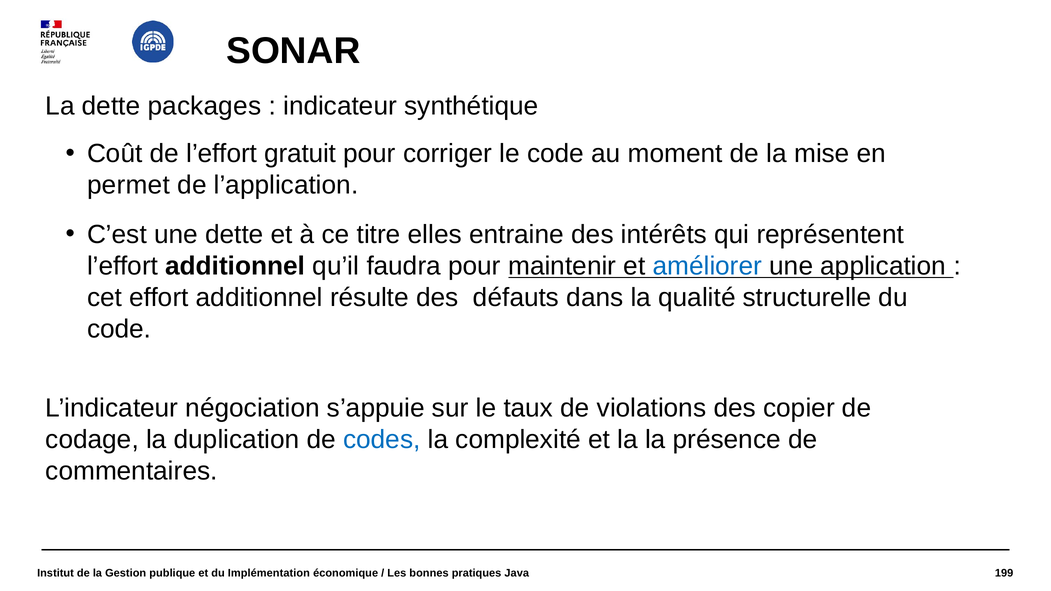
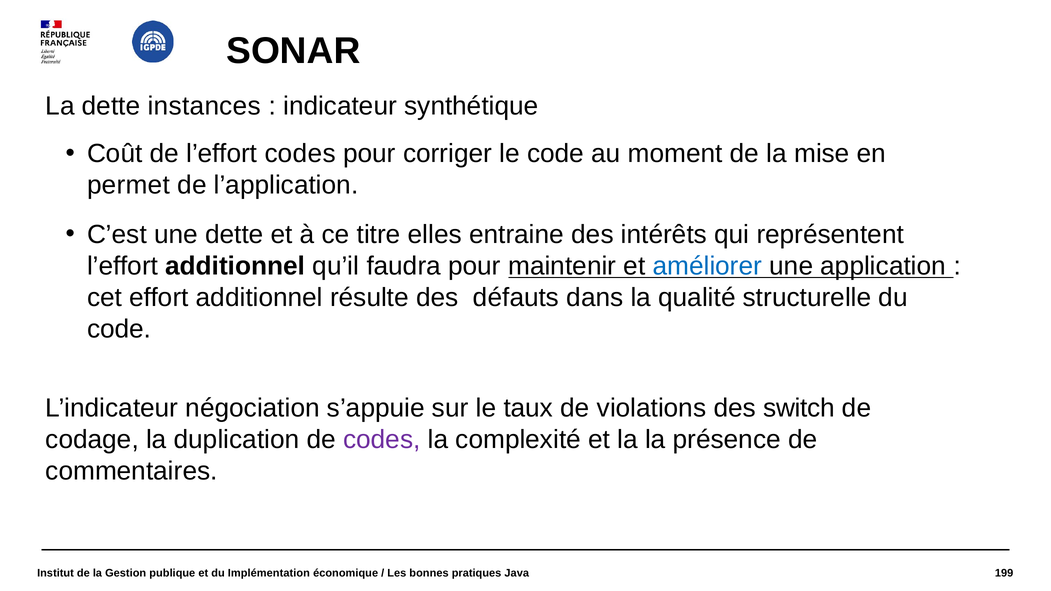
packages: packages -> instances (204, 106)
l’effort gratuit: gratuit -> codes (300, 154)
copier: copier -> switch (799, 408)
codes colour: blue -> purple (382, 440)
